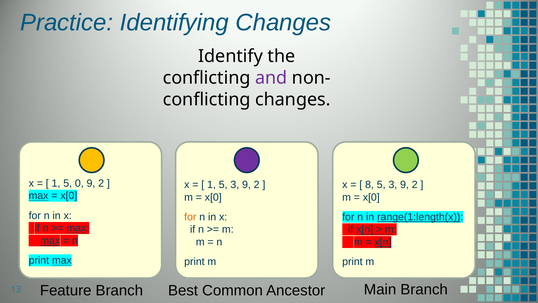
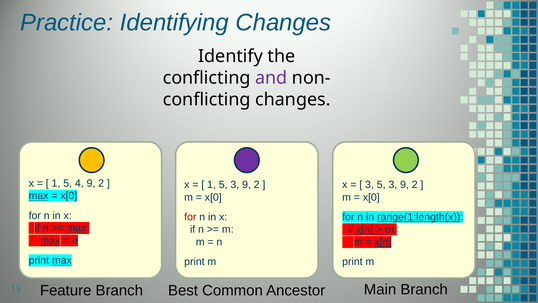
0: 0 -> 4 (79, 183)
8: 8 -> 3 (370, 184)
for colour: orange -> red (190, 217)
